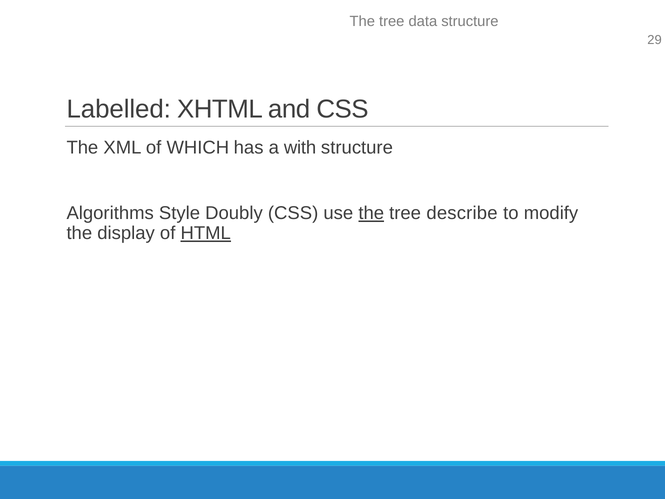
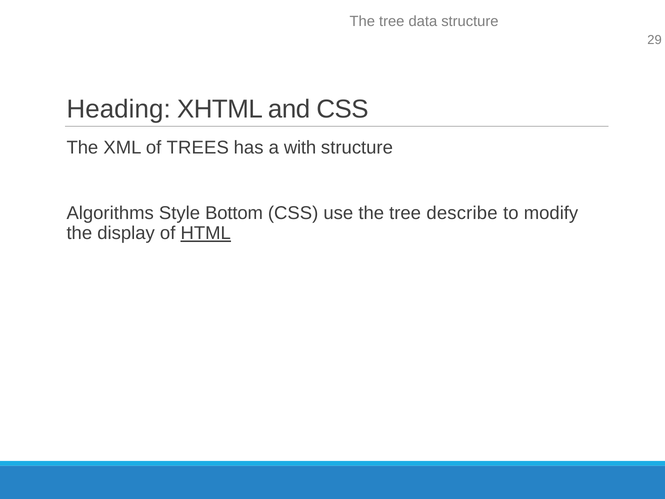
Labelled: Labelled -> Heading (119, 109)
WHICH: WHICH -> TREES (198, 147)
Doubly: Doubly -> Bottom (234, 213)
the underline: present -> none (371, 213)
